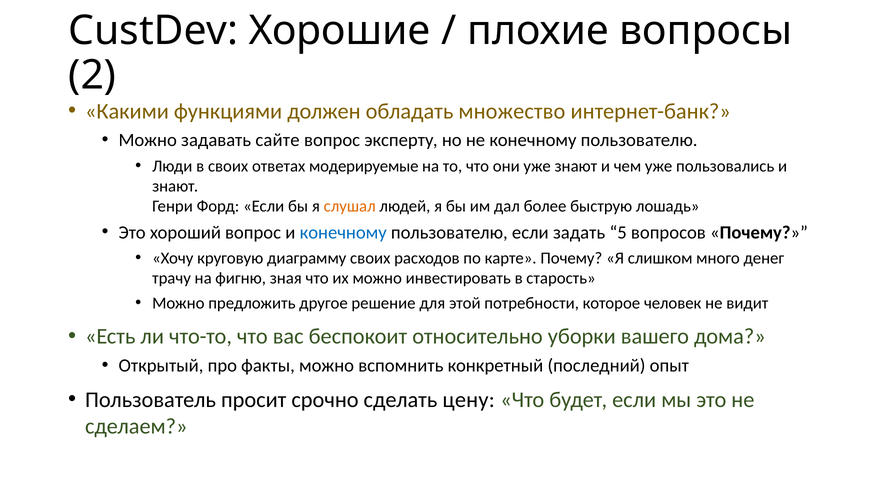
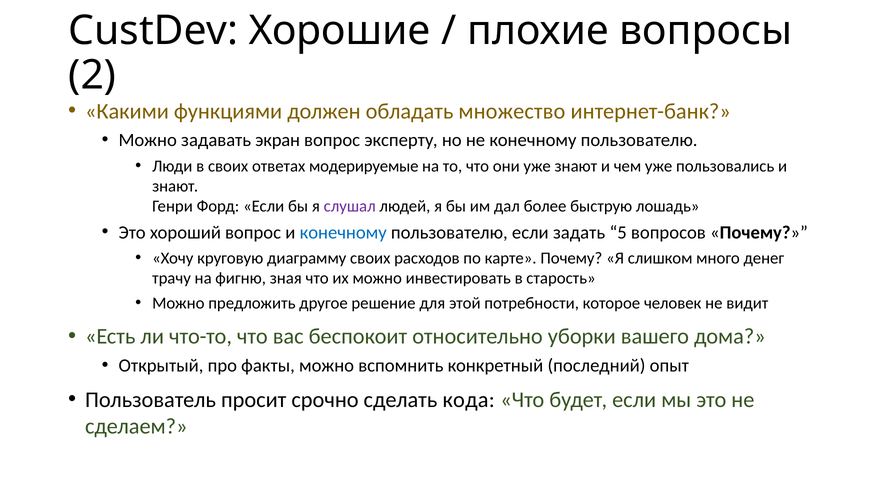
сайте: сайте -> экран (278, 140)
слушал colour: orange -> purple (350, 206)
цену: цену -> кода (469, 399)
